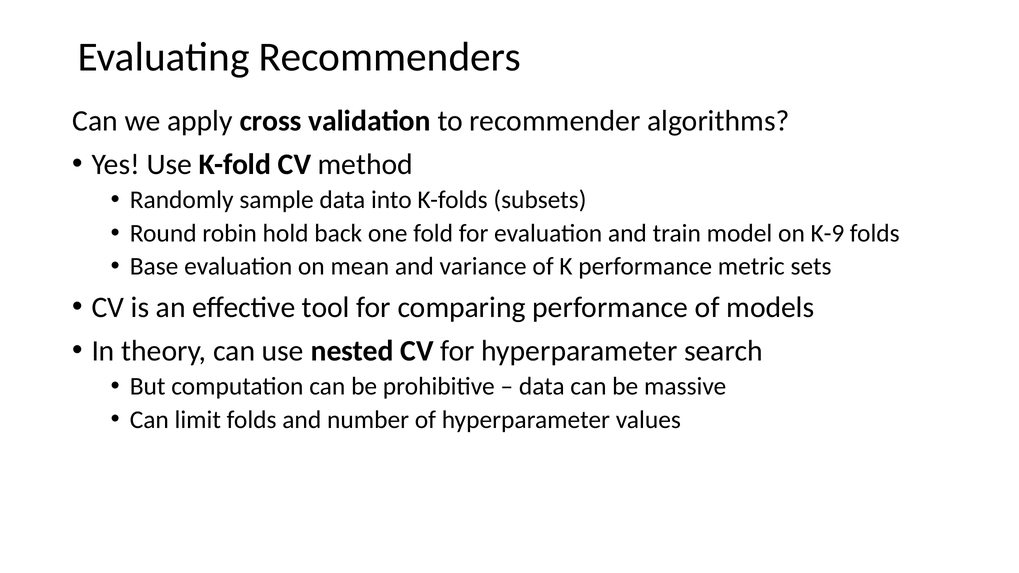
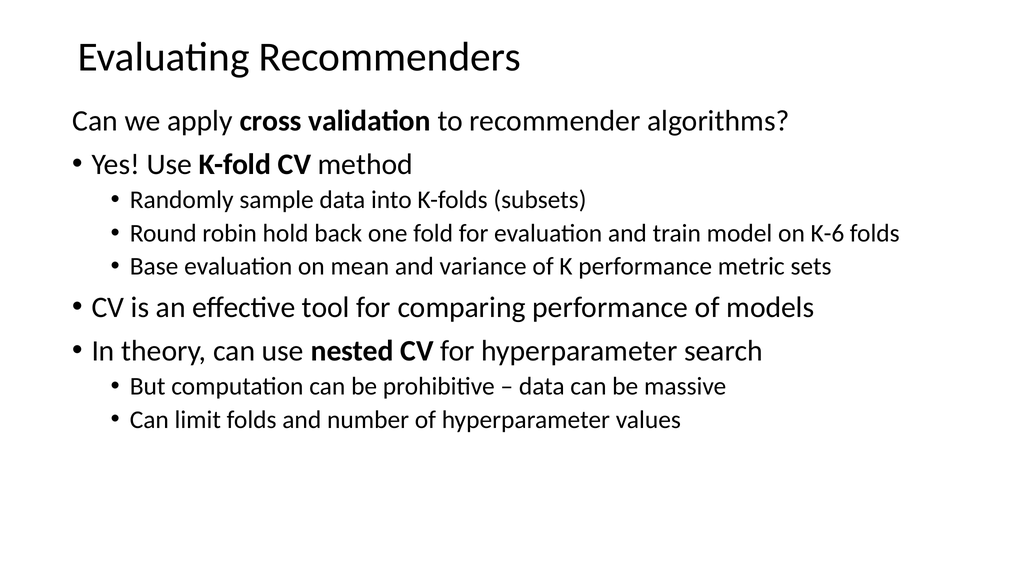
K-9: K-9 -> K-6 (827, 233)
